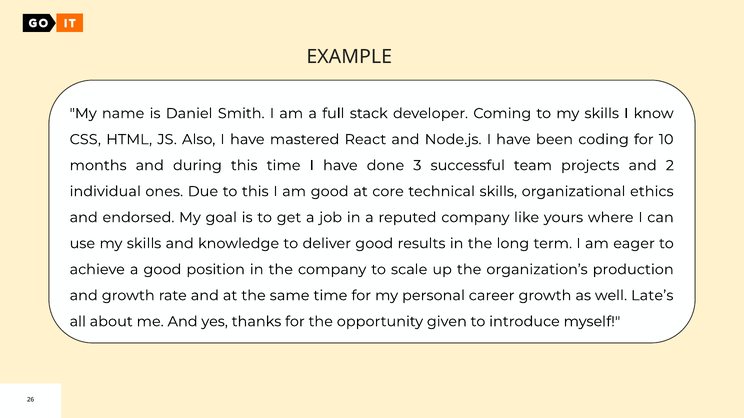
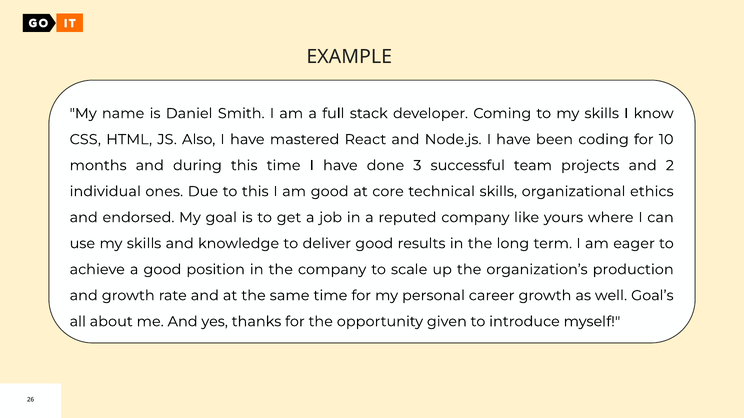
Late’s: Late’s -> Goal’s (652, 296)
